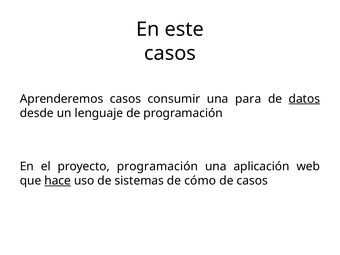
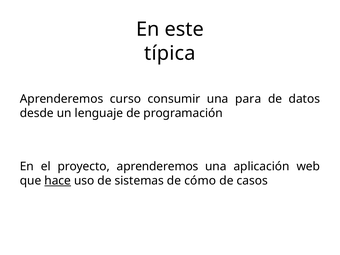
casos: casos -> típica (170, 53)
Aprenderemos casos: casos -> curso (125, 99)
datos underline: present -> none (304, 99)
proyecto programación: programación -> aprenderemos (158, 166)
